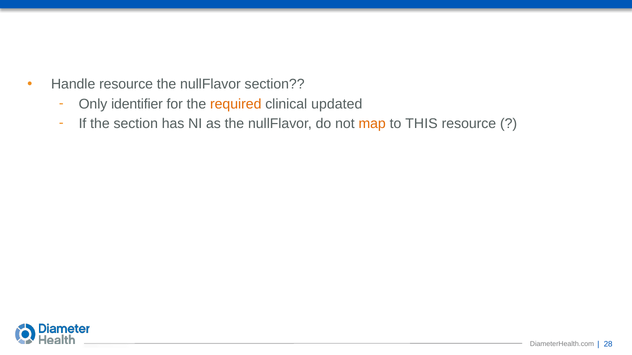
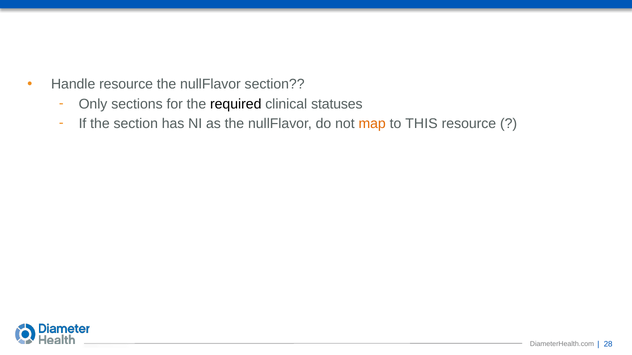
identifier: identifier -> sections (137, 104)
required colour: orange -> black (236, 104)
updated: updated -> statuses (337, 104)
